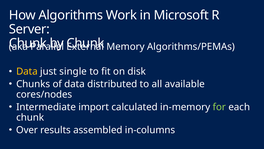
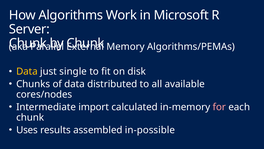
for colour: light green -> pink (219, 107)
Over: Over -> Uses (27, 130)
in-columns: in-columns -> in-possible (150, 130)
